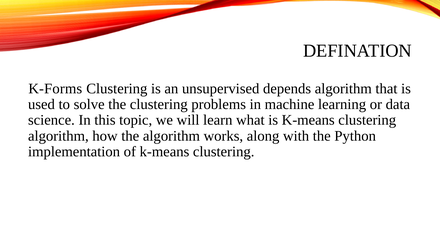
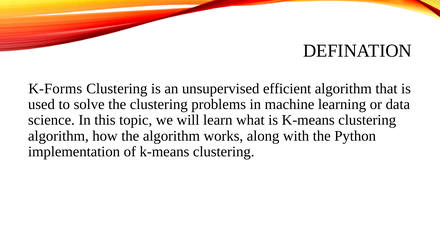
depends: depends -> efficient (287, 89)
